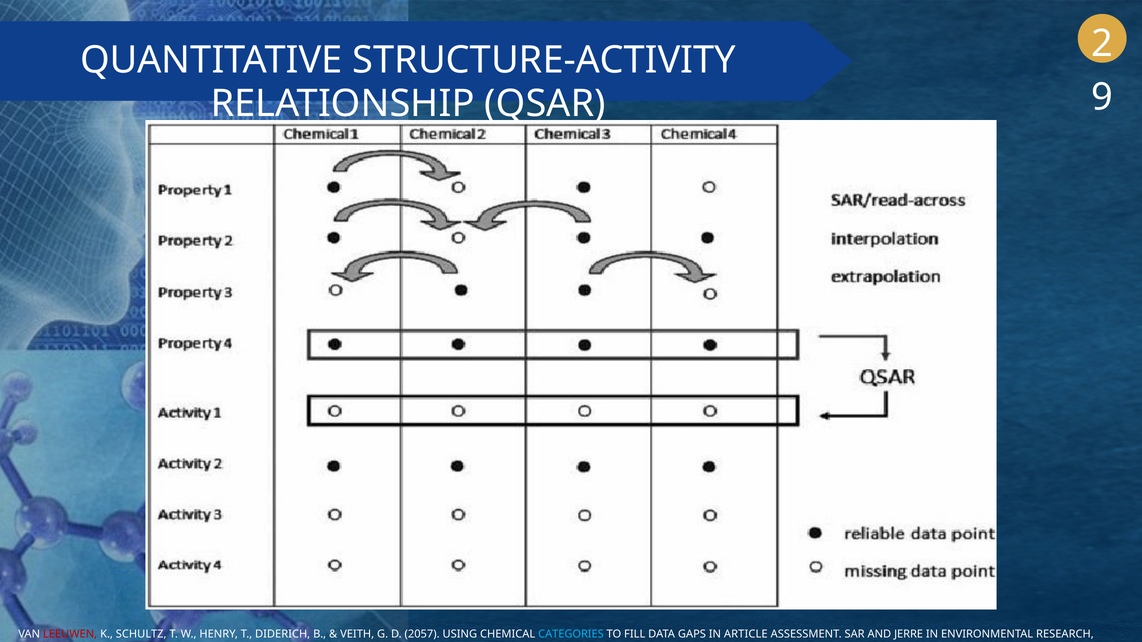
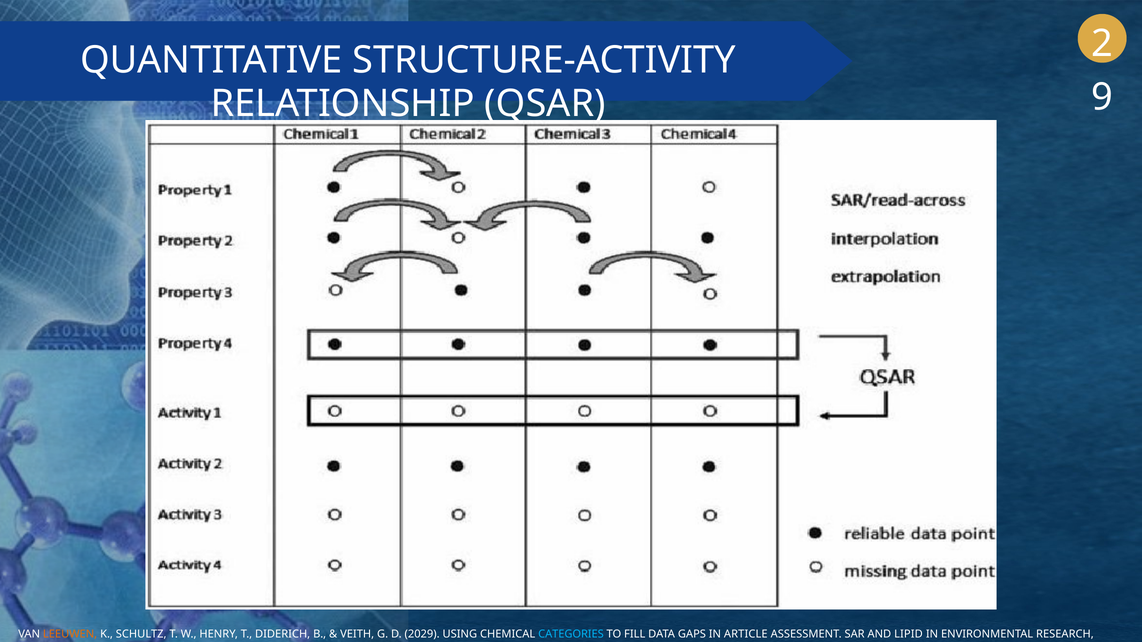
LEEUWEN colour: red -> orange (70, 635)
2057: 2057 -> 2029 (422, 635)
JERRE: JERRE -> LIPID (908, 635)
